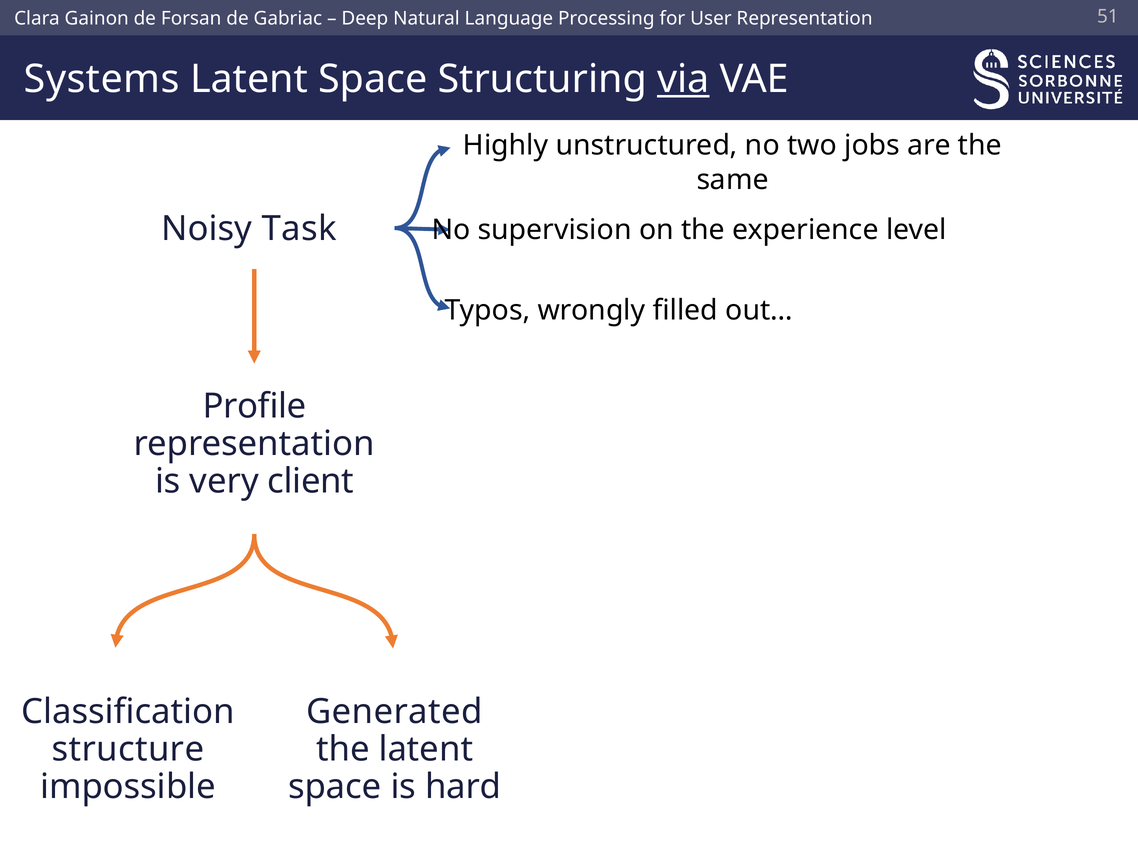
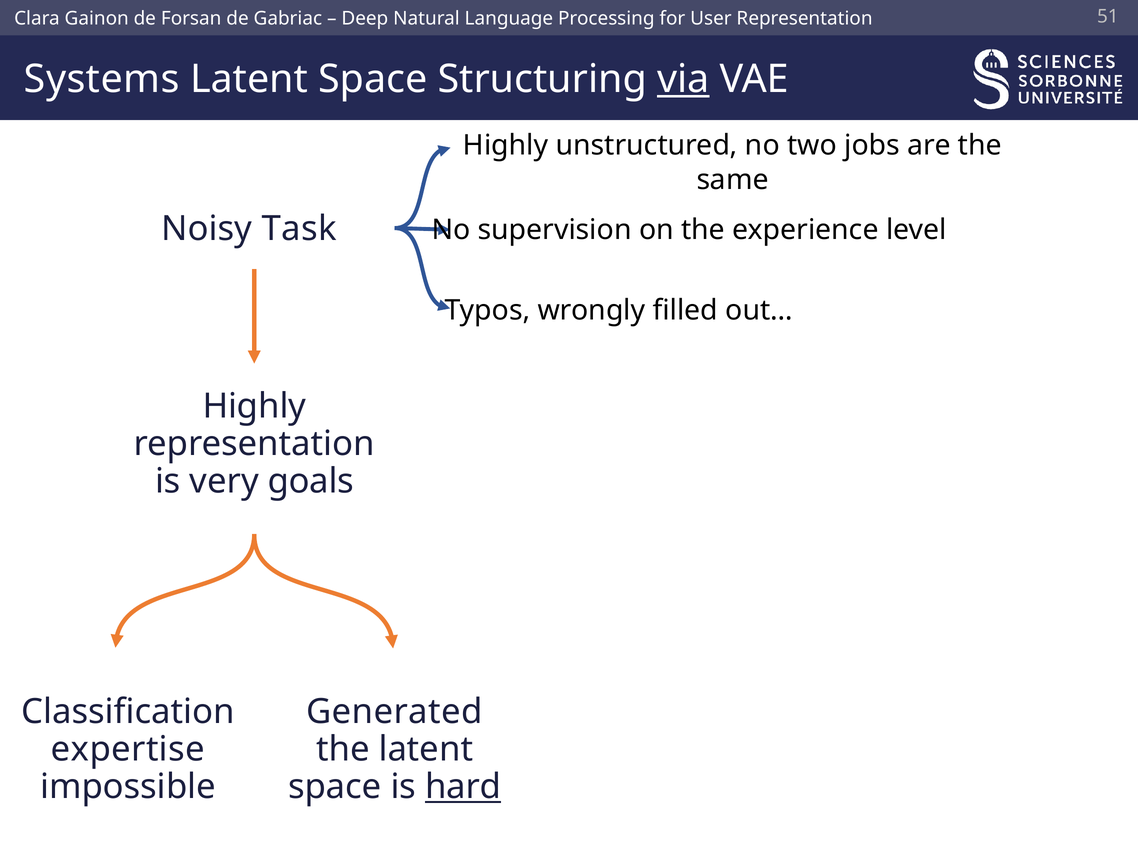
Profile: Profile -> Highly (254, 406)
client: client -> goals (311, 481)
structure: structure -> expertise (128, 749)
hard underline: none -> present (463, 786)
